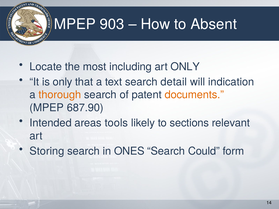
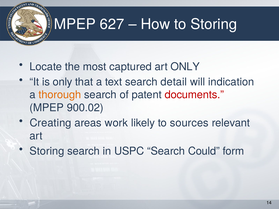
903: 903 -> 627 (112, 24)
to Absent: Absent -> Storing (214, 24)
including: including -> captured (131, 67)
documents colour: orange -> red (194, 95)
687.90: 687.90 -> 900.02 (85, 108)
Intended: Intended -> Creating (51, 123)
tools: tools -> work (116, 123)
sections: sections -> sources (189, 123)
ONES: ONES -> USPC (129, 151)
